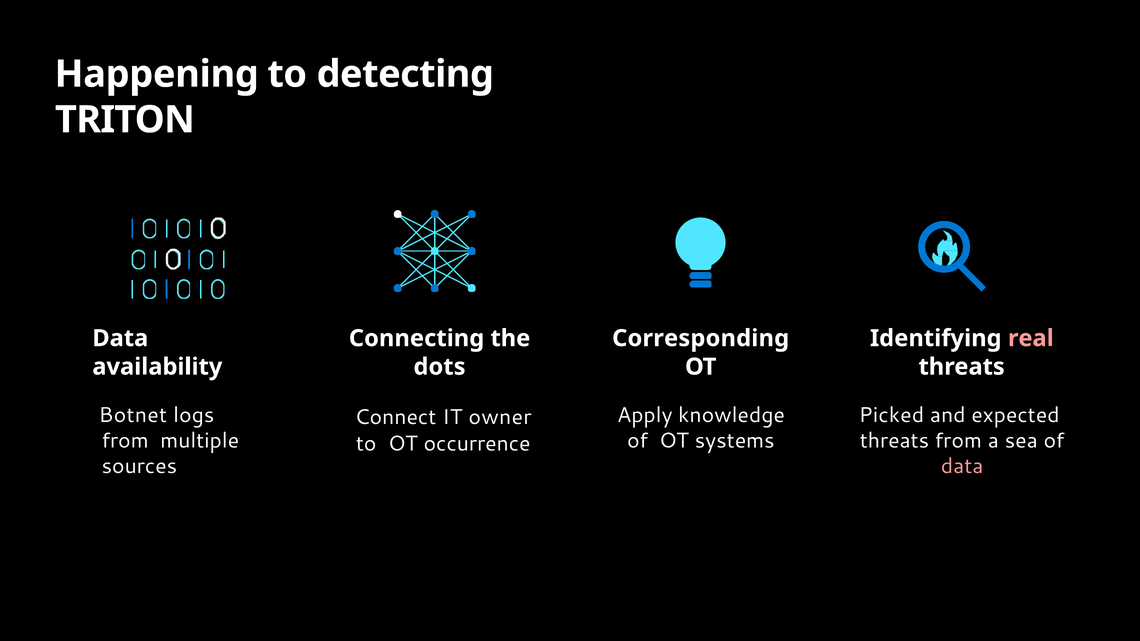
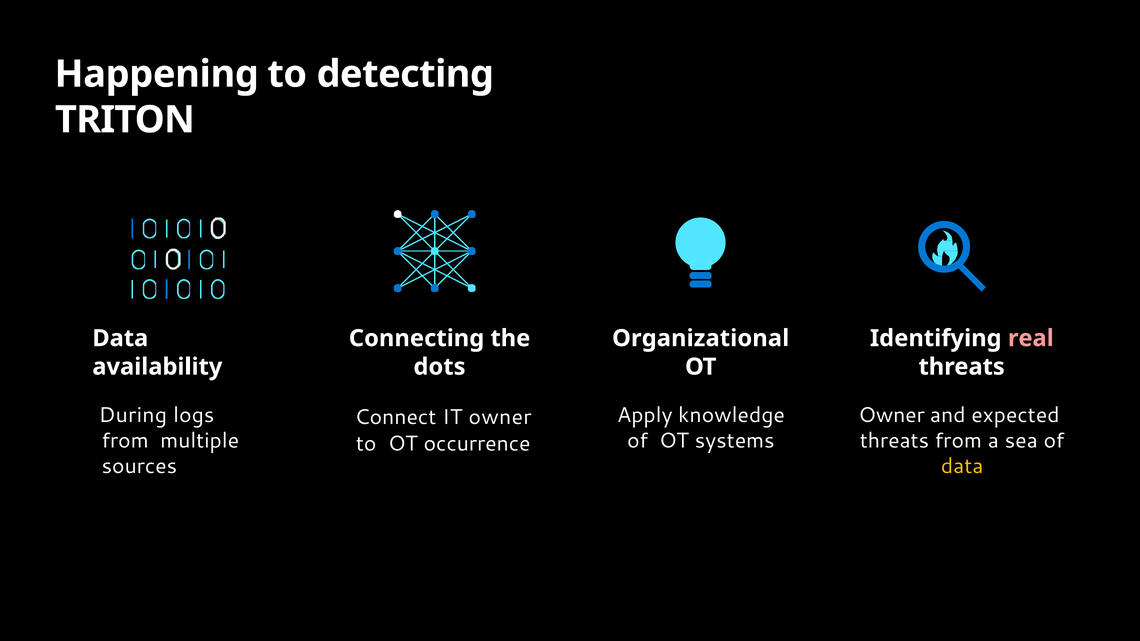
Corresponding: Corresponding -> Organizational (701, 338)
Botnet: Botnet -> During (133, 415)
Picked: Picked -> Owner (892, 415)
data colour: pink -> yellow (962, 467)
